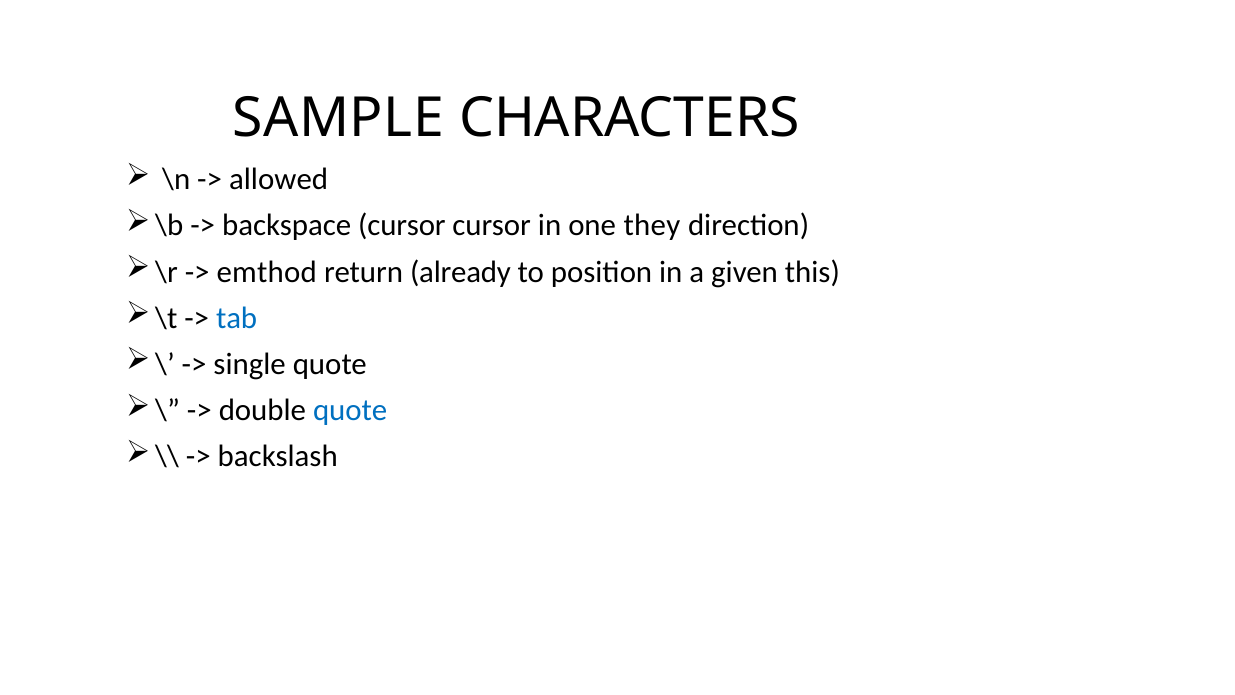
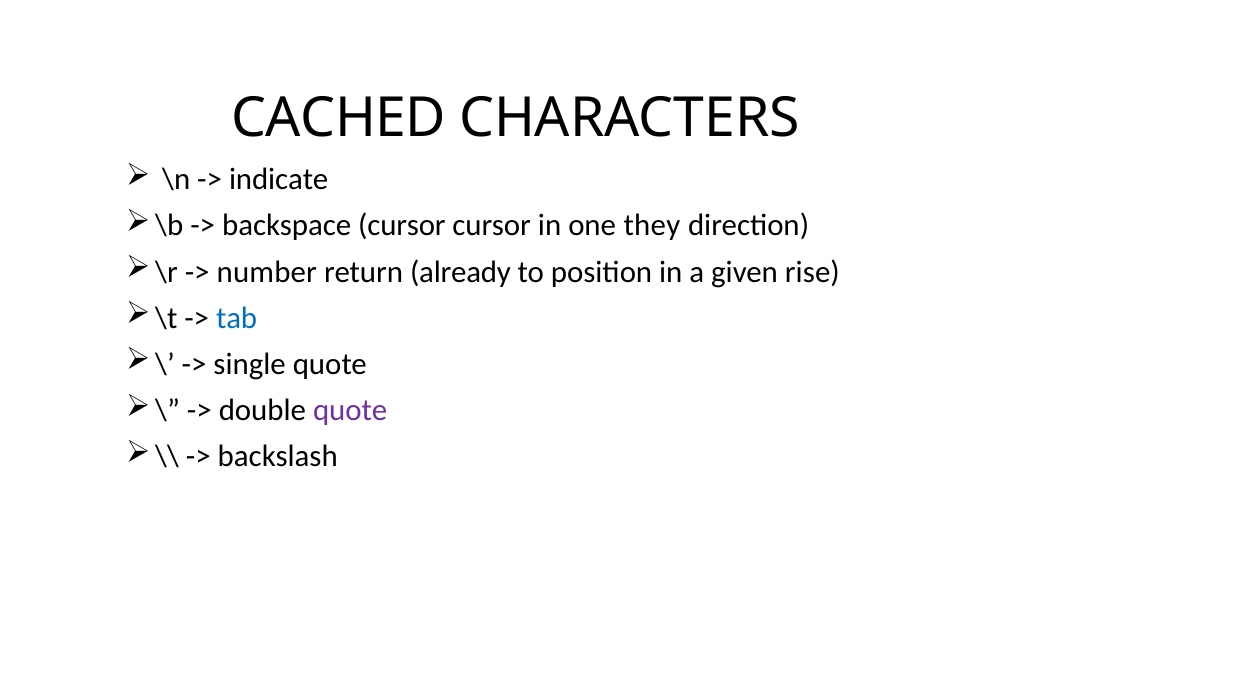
SAMPLE: SAMPLE -> CACHED (339, 118)
allowed: allowed -> indicate (279, 179)
emthod: emthod -> number (267, 272)
this: this -> rise (812, 272)
quote colour: blue -> purple (350, 410)
